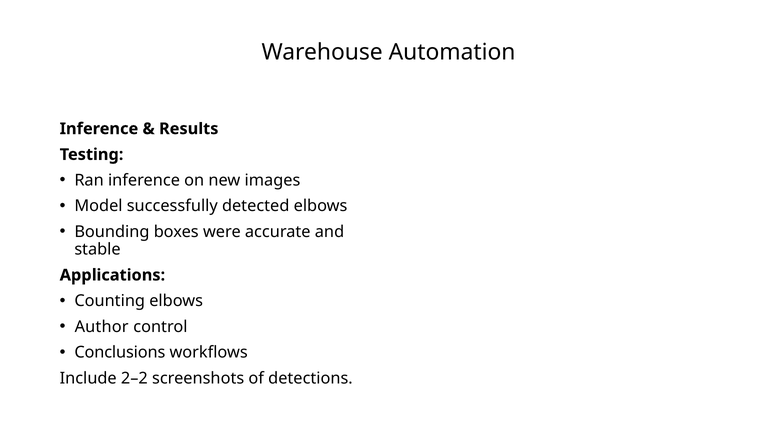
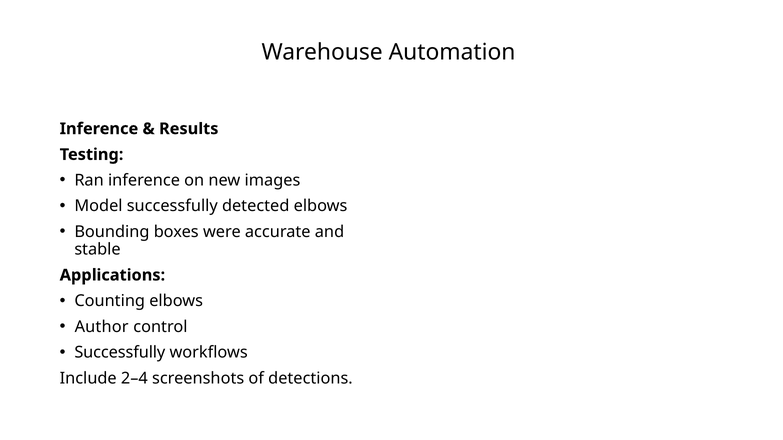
Conclusions: Conclusions -> Successfully (120, 353)
2–2: 2–2 -> 2–4 (134, 379)
